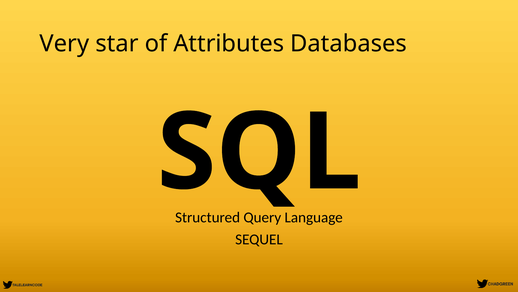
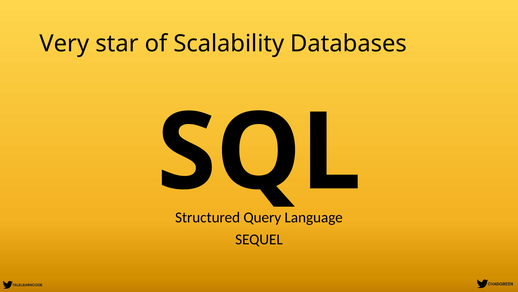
Attributes: Attributes -> Scalability (229, 44)
